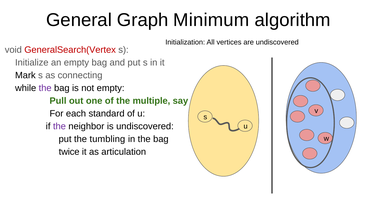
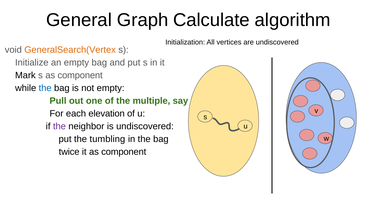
Minimum: Minimum -> Calculate (211, 20)
GeneralSearch(Vertex colour: red -> orange (70, 50)
s as connecting: connecting -> component (80, 75)
the colour: purple -> blue (45, 88)
standard: standard -> elevation (107, 114)
it as articulation: articulation -> component (124, 152)
